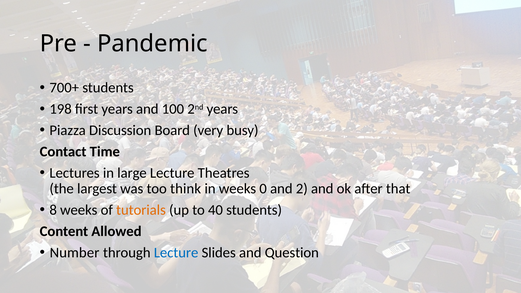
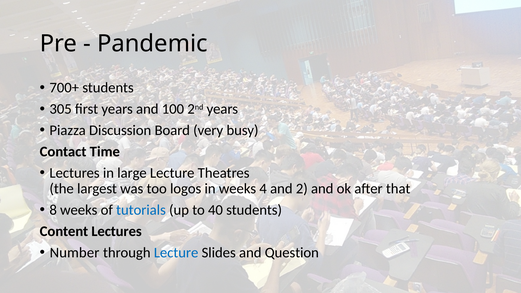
198: 198 -> 305 (61, 109)
think: think -> logos (186, 189)
0: 0 -> 4 (263, 189)
tutorials colour: orange -> blue (141, 210)
Content Allowed: Allowed -> Lectures (117, 231)
